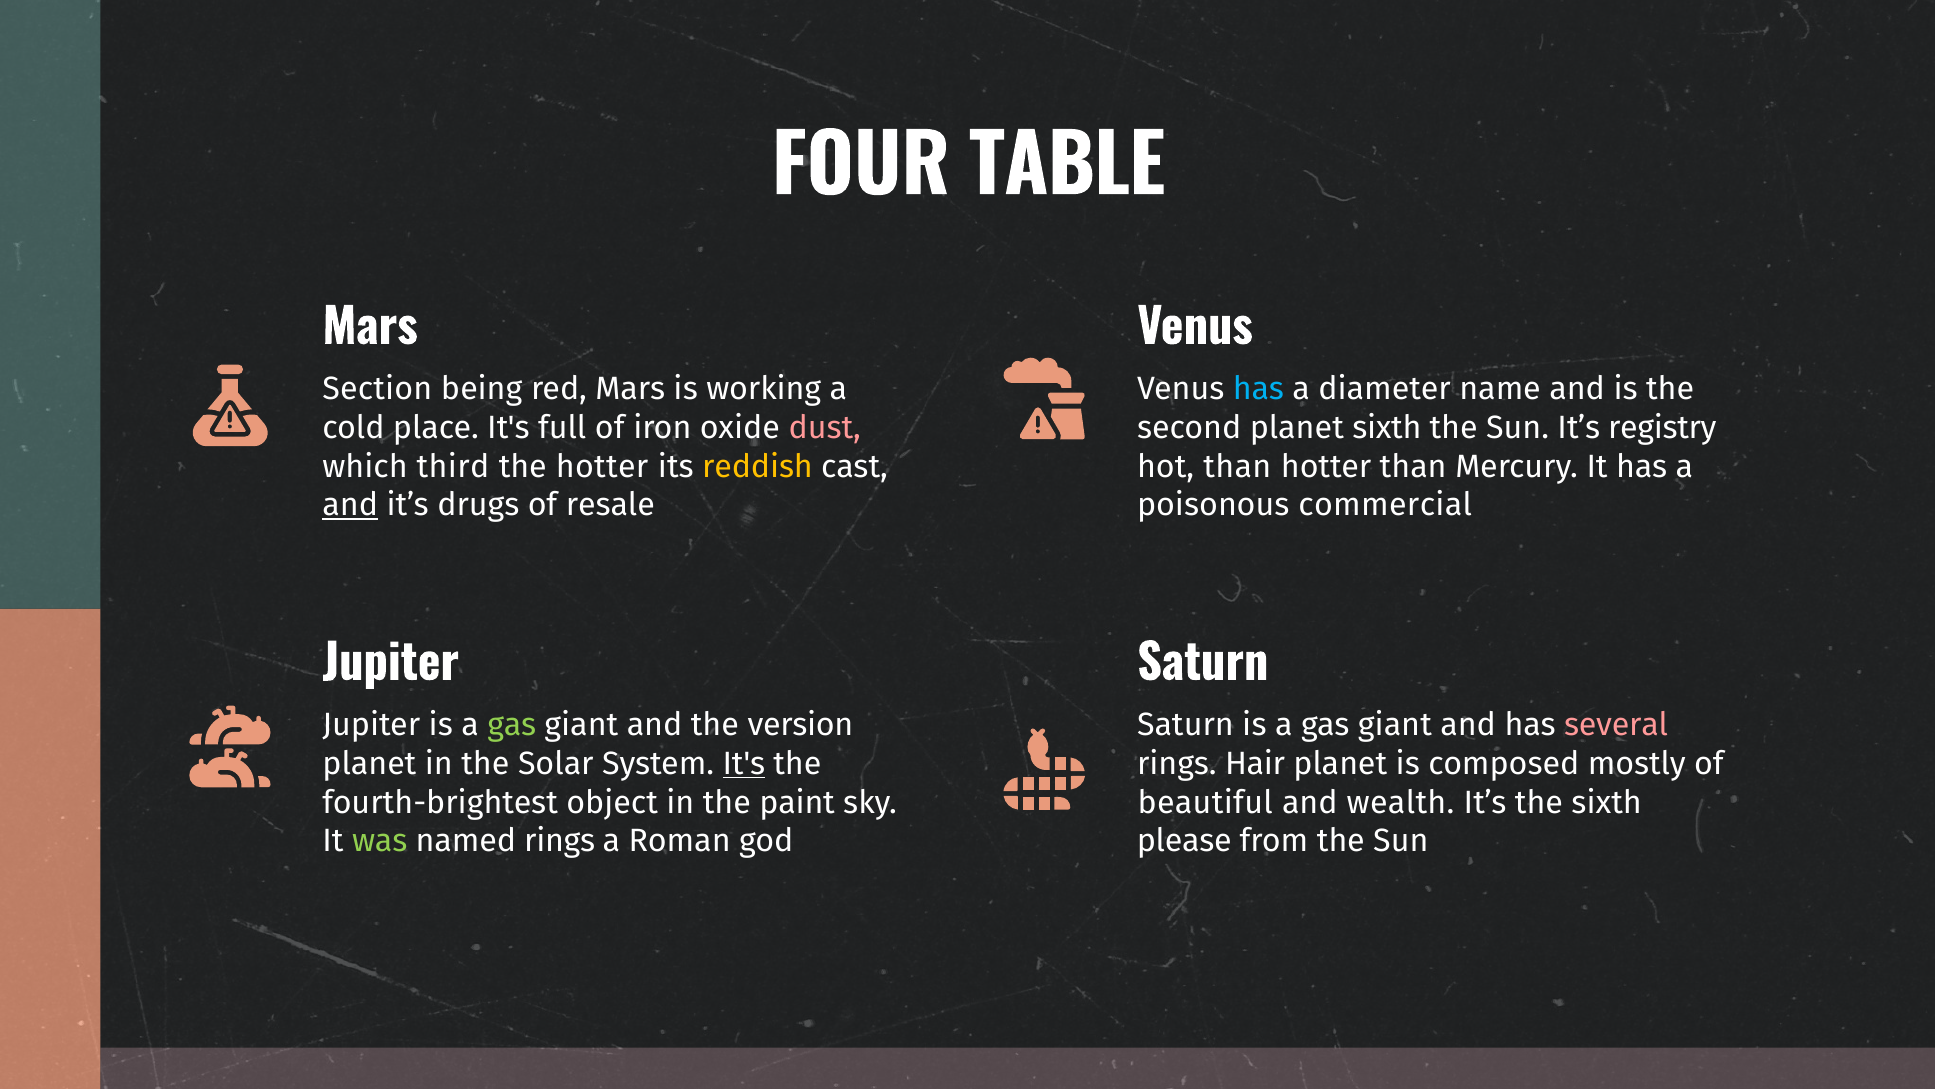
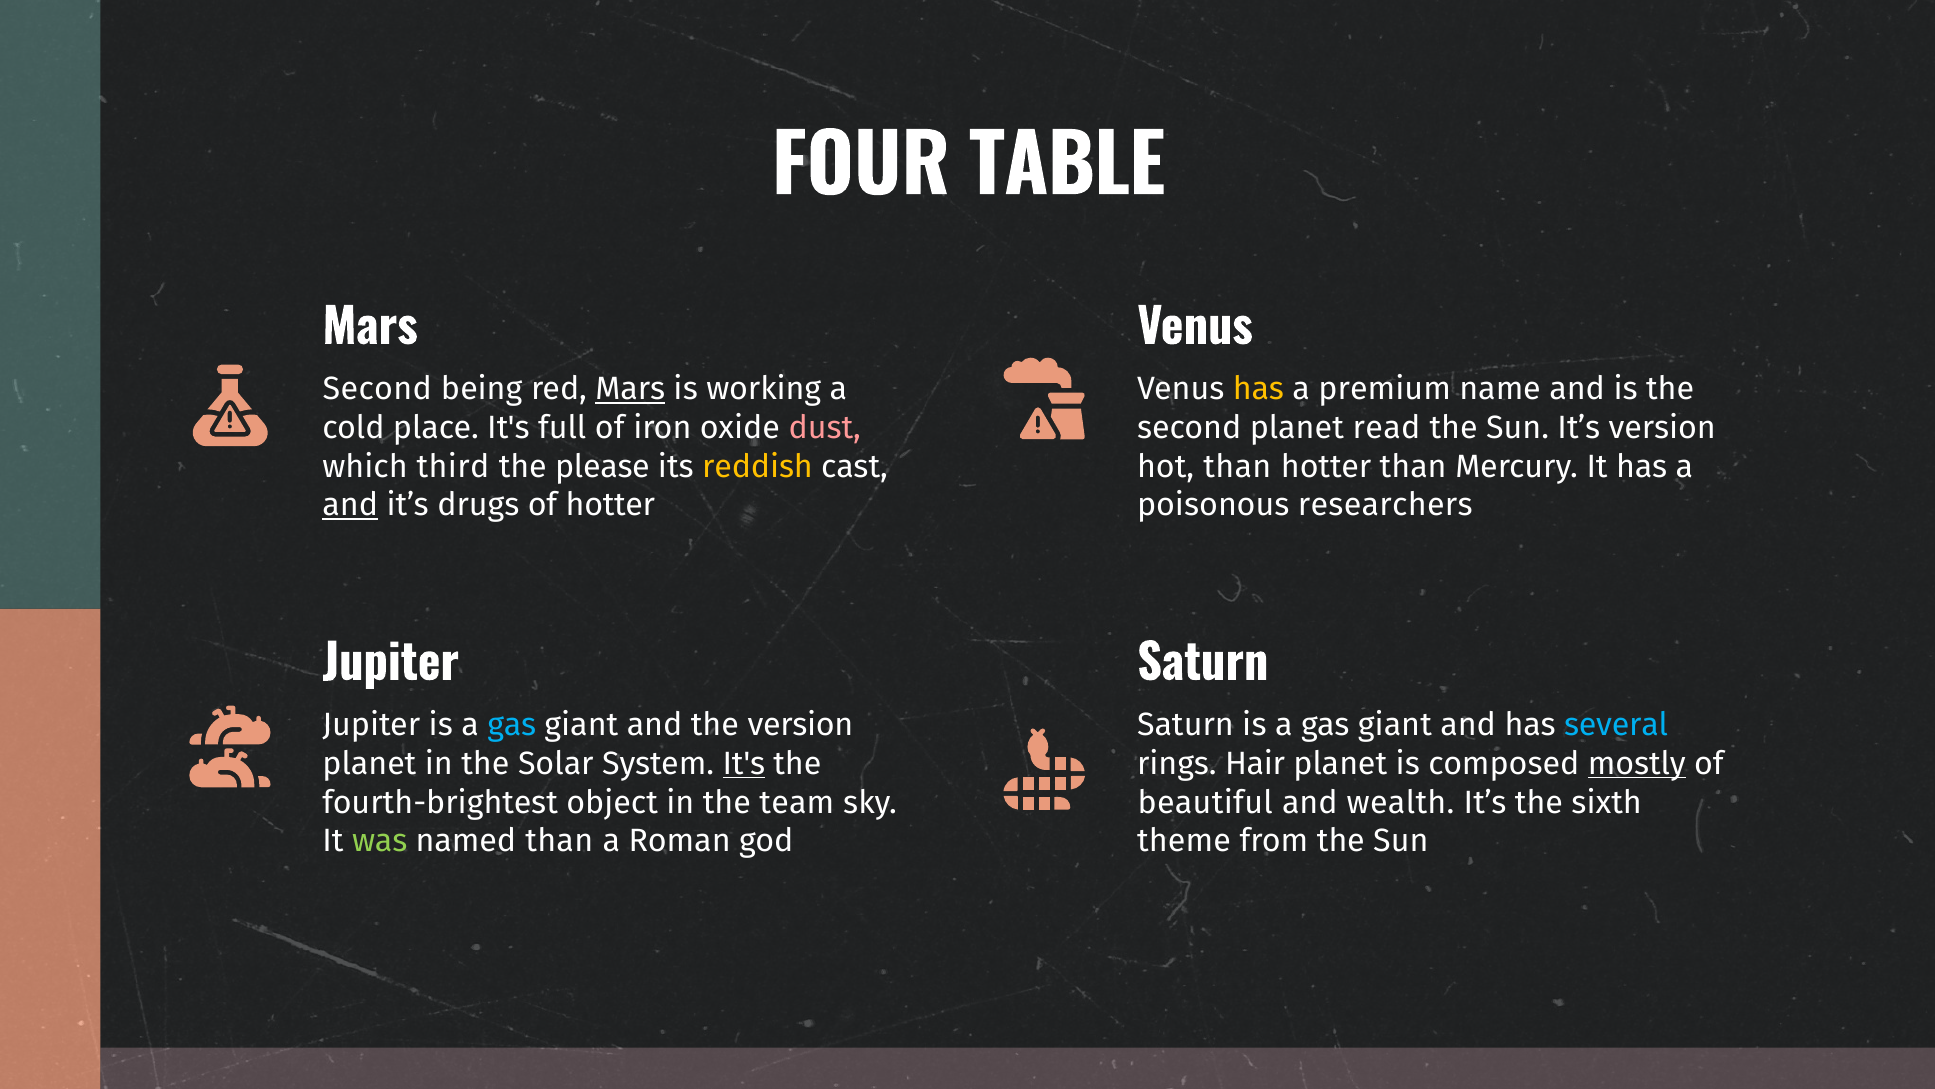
Section: Section -> Second (377, 389)
Mars underline: none -> present (630, 389)
has colour: light blue -> yellow (1258, 389)
diameter: diameter -> premium (1385, 389)
planet sixth: sixth -> read (1387, 428)
It’s registry: registry -> version (1662, 428)
the hotter: hotter -> please (602, 466)
of resale: resale -> hotter (610, 505)
commercial: commercial -> researchers (1385, 505)
gas colour: light green -> light blue (512, 725)
several colour: pink -> light blue (1616, 725)
mostly underline: none -> present (1637, 763)
paint: paint -> team (797, 802)
named rings: rings -> than (559, 841)
please: please -> theme (1184, 841)
